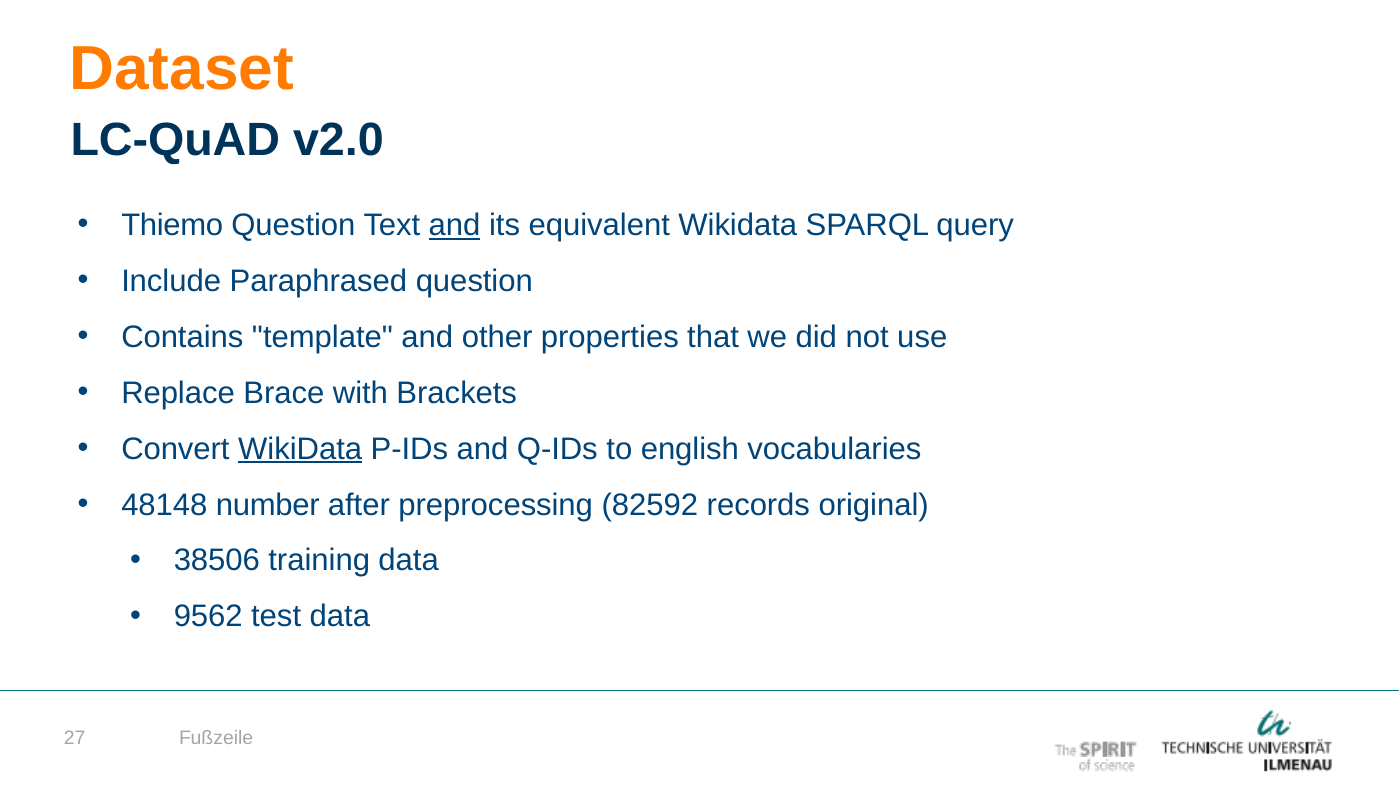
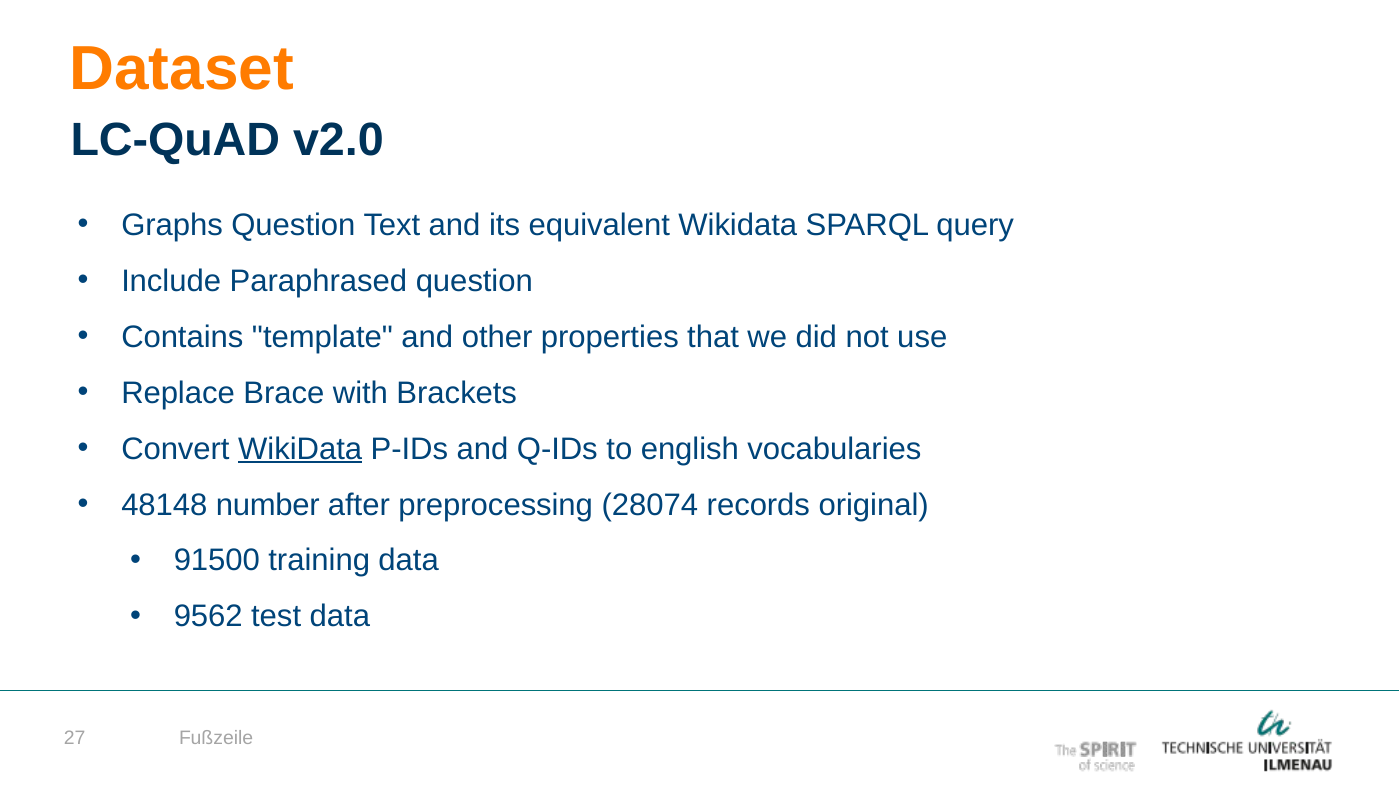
Thiemo: Thiemo -> Graphs (172, 225)
and underline: present -> none (455, 225)
82592: 82592 -> 28074 (650, 505)
38506: 38506 -> 91500 (217, 561)
